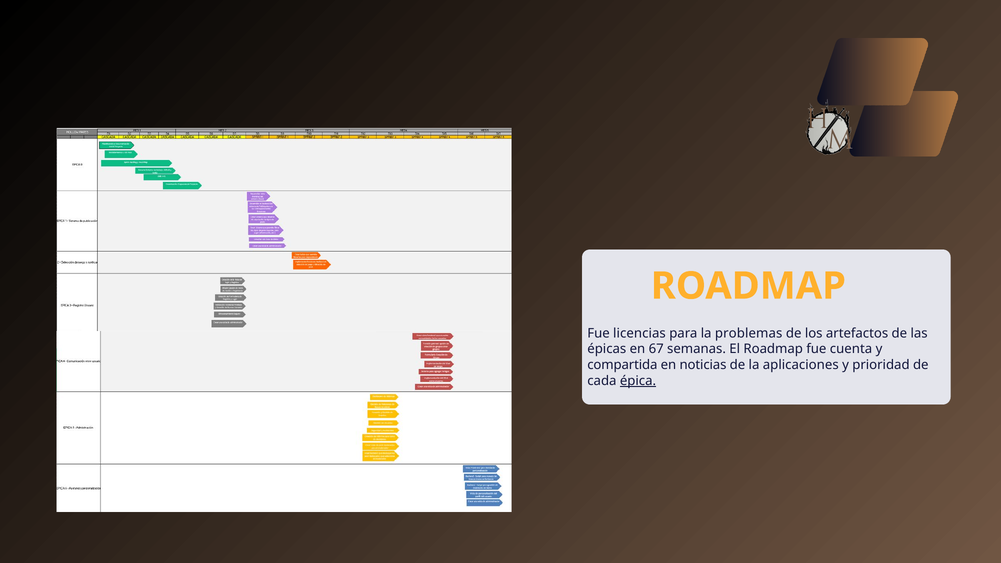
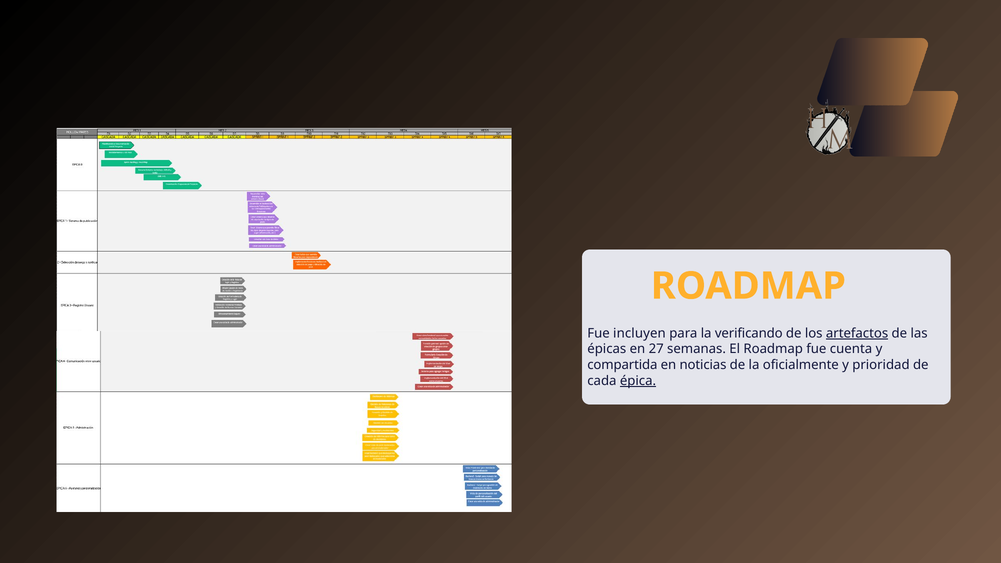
licencias: licencias -> incluyen (639, 333)
problemas: problemas -> verificando (749, 333)
artefactos underline: none -> present (857, 333)
67: 67 -> 27 (656, 349)
aplicaciones: aplicaciones -> oficialmente (801, 365)
